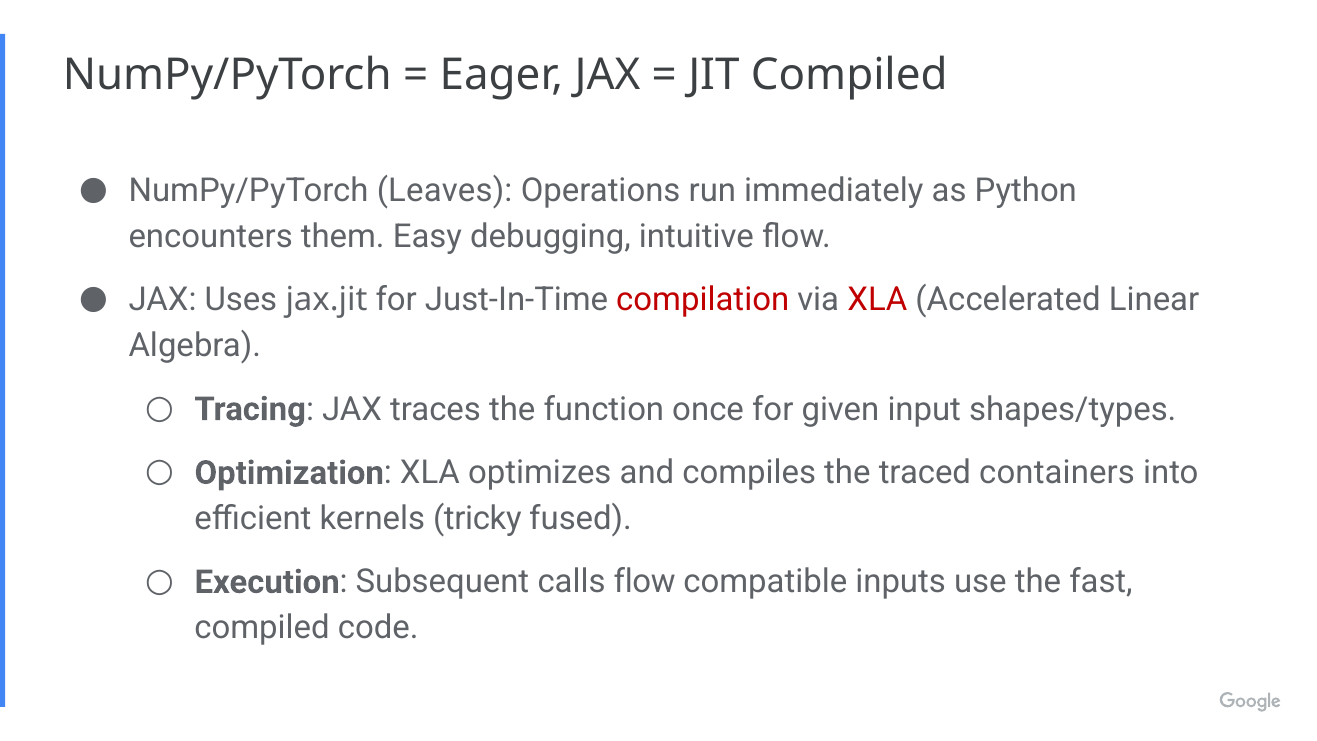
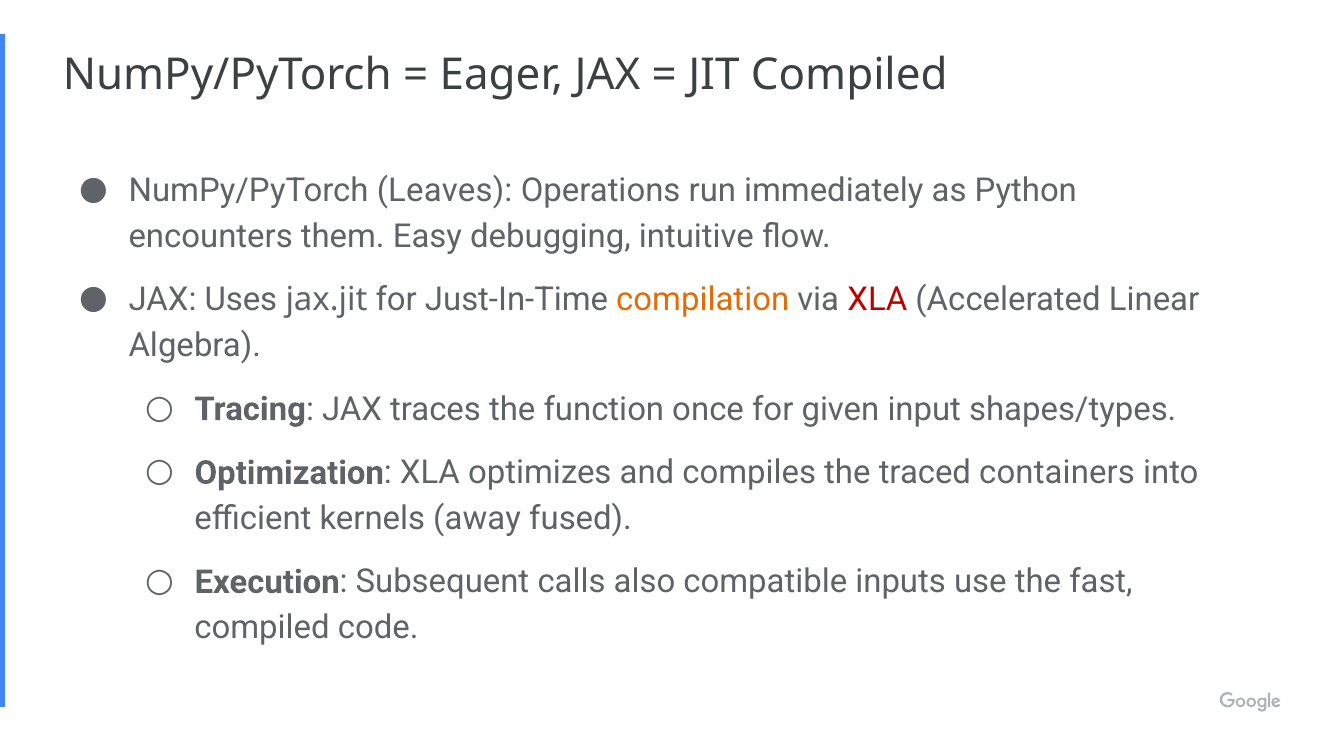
compilation colour: red -> orange (703, 300)
tricky: tricky -> away (477, 518)
calls flow: flow -> also (644, 582)
